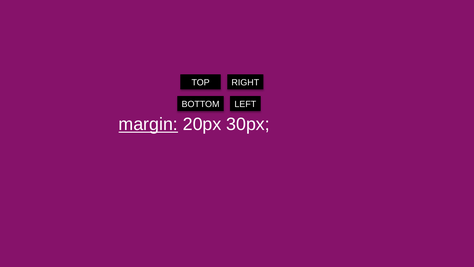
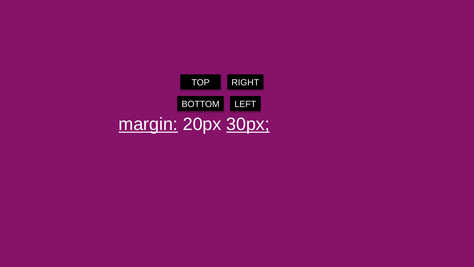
30px underline: none -> present (248, 124)
